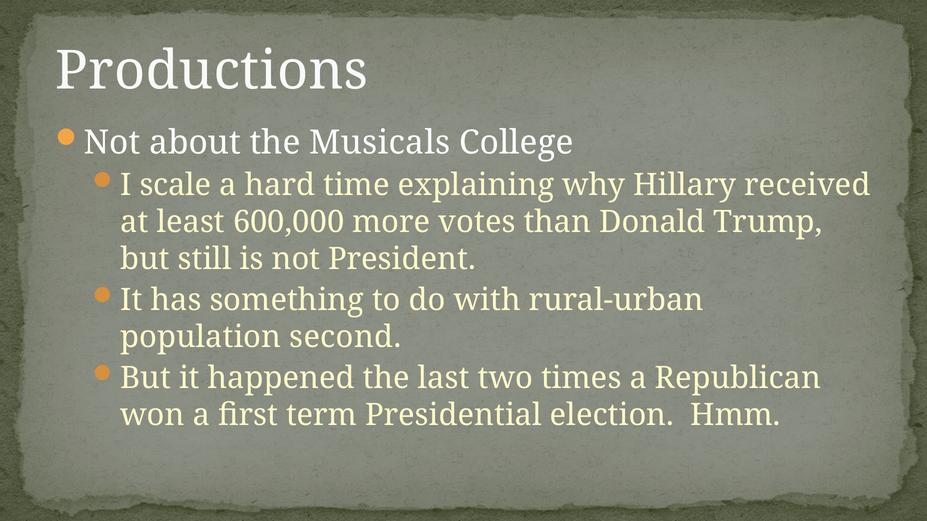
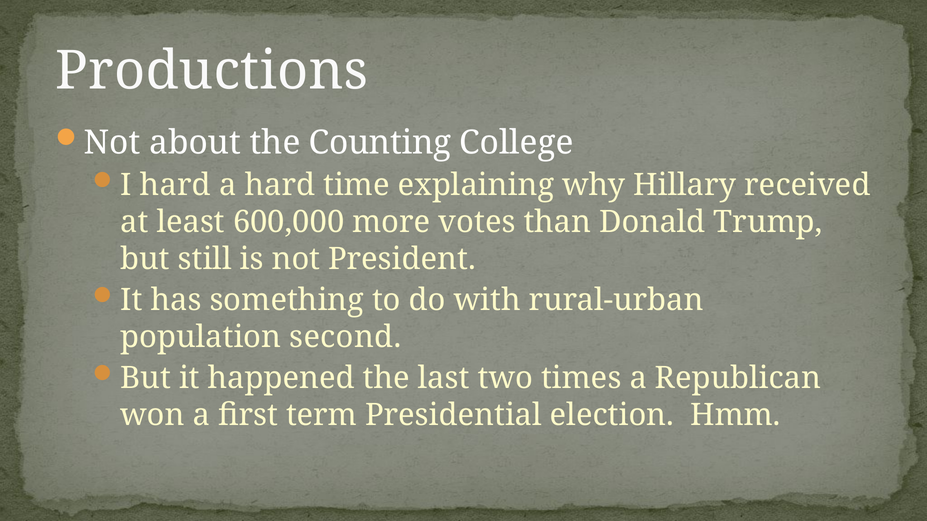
Musicals: Musicals -> Counting (380, 143)
I scale: scale -> hard (175, 185)
